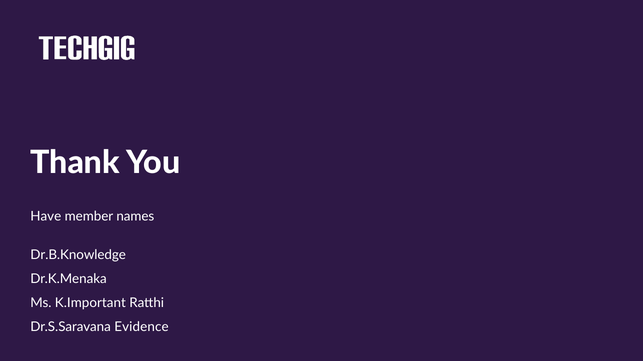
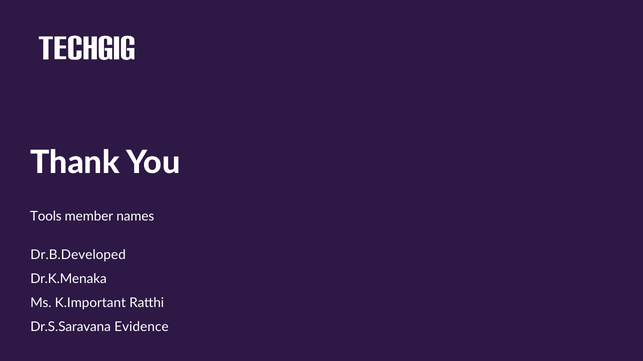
Have: Have -> Tools (46, 217)
Dr.B.Knowledge: Dr.B.Knowledge -> Dr.B.Developed (78, 255)
